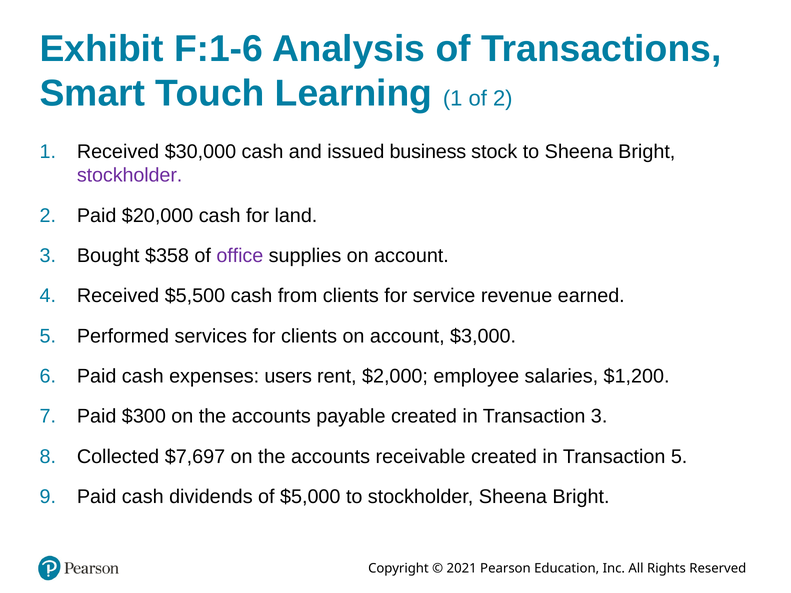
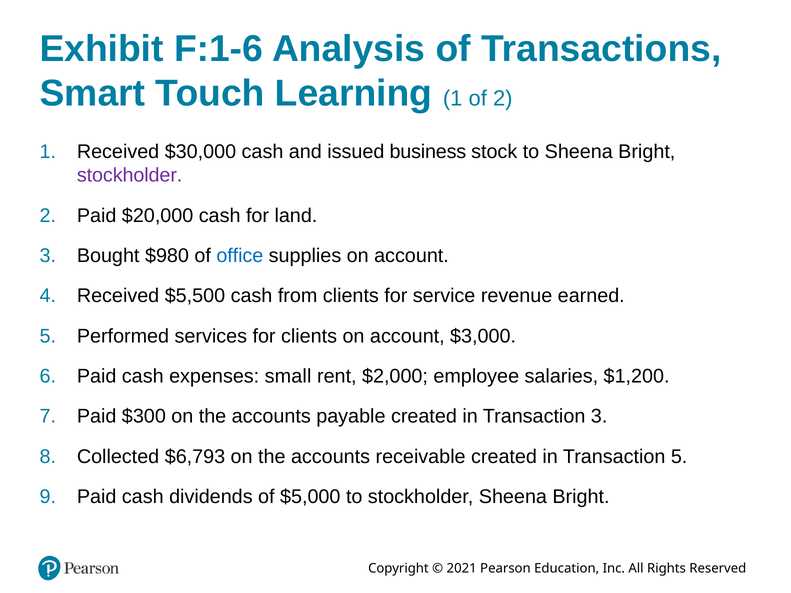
$358: $358 -> $980 (167, 256)
office colour: purple -> blue (240, 256)
users: users -> small (288, 376)
$7,697: $7,697 -> $6,793 (195, 457)
